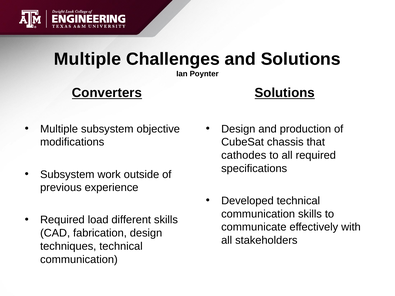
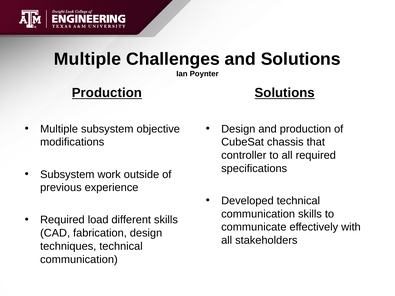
Converters: Converters -> Production (107, 93)
cathodes: cathodes -> controller (244, 155)
